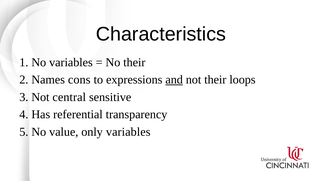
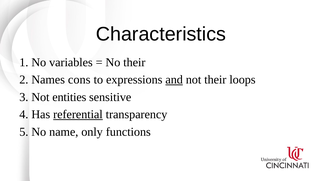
central: central -> entities (69, 97)
referential underline: none -> present (78, 115)
value: value -> name (64, 132)
only variables: variables -> functions (128, 132)
